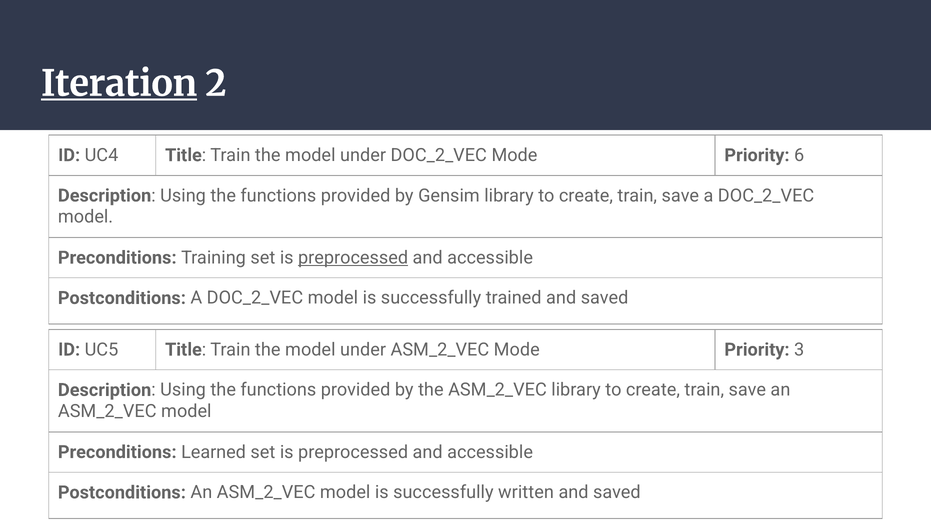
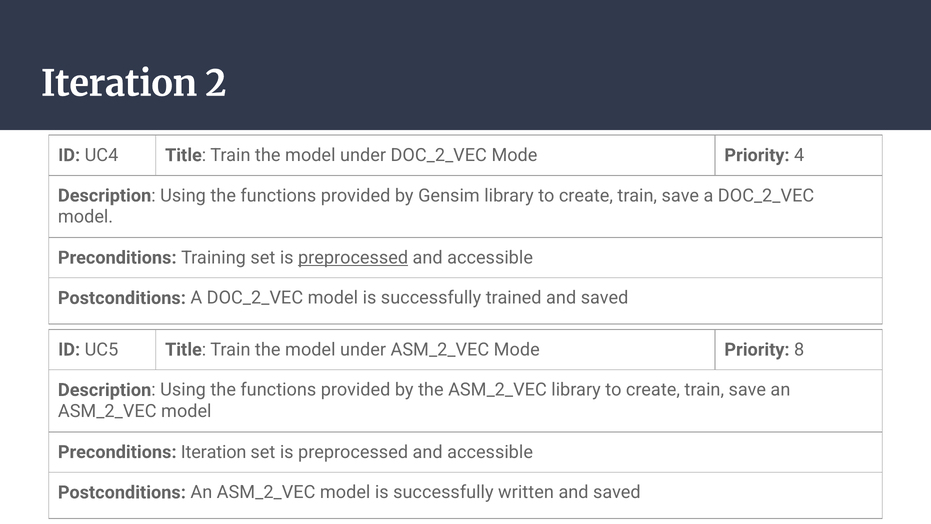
Iteration underline: present -> none (119, 84)
6: 6 -> 4 (799, 155)
3: 3 -> 8 (799, 349)
Preconditions Learned: Learned -> Iteration (214, 452)
